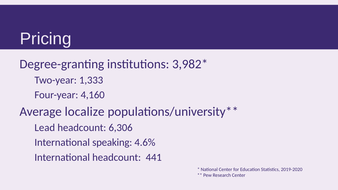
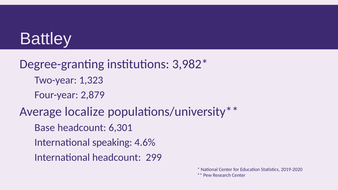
Pricing: Pricing -> Battley (46, 39)
1,333: 1,333 -> 1,323 (91, 80)
4,160: 4,160 -> 2,879 (93, 95)
Lead: Lead -> Base (45, 128)
6,306: 6,306 -> 6,301 (121, 128)
441: 441 -> 299 (154, 157)
